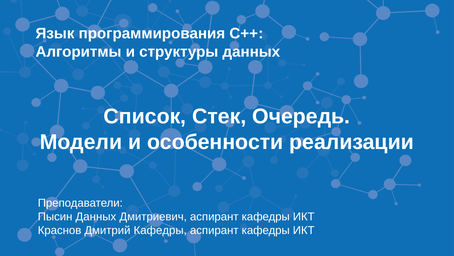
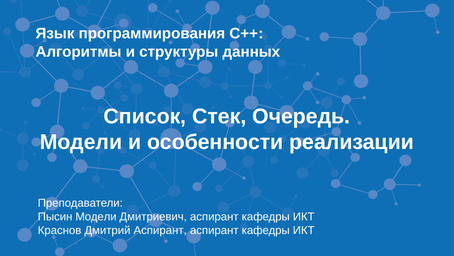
Пысин Данных: Данных -> Модели (96, 216)
Дмитрий Кафедры: Кафедры -> Аспирант (160, 230)
